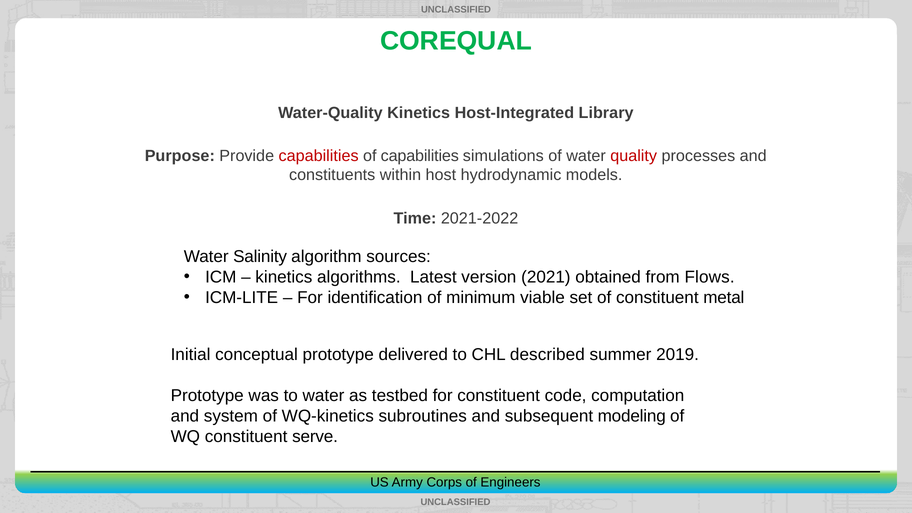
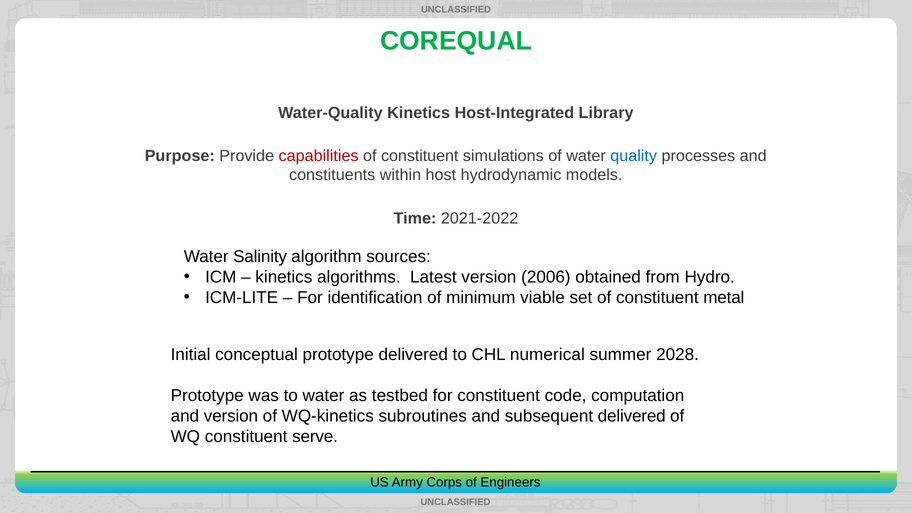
capabilities: capabilities -> constituent (420, 156)
quality colour: red -> blue (634, 156)
2021: 2021 -> 2006 (546, 277)
Flows: Flows -> Hydro (710, 277)
described: described -> numerical (547, 354)
2019: 2019 -> 2028 (678, 354)
and system: system -> version (231, 416)
subsequent modeling: modeling -> delivered (632, 416)
